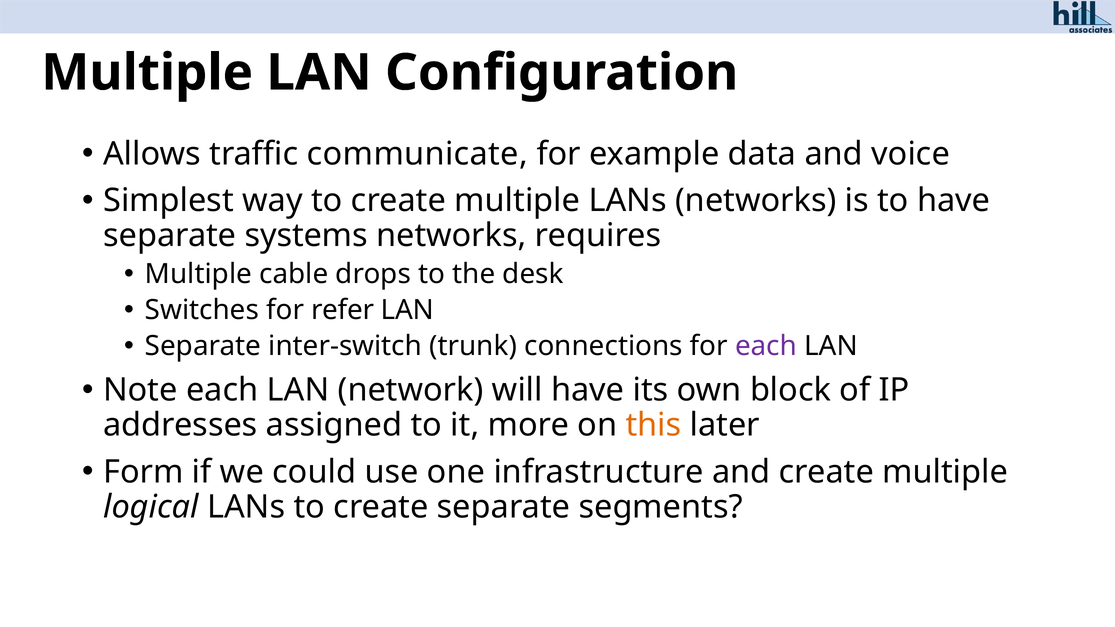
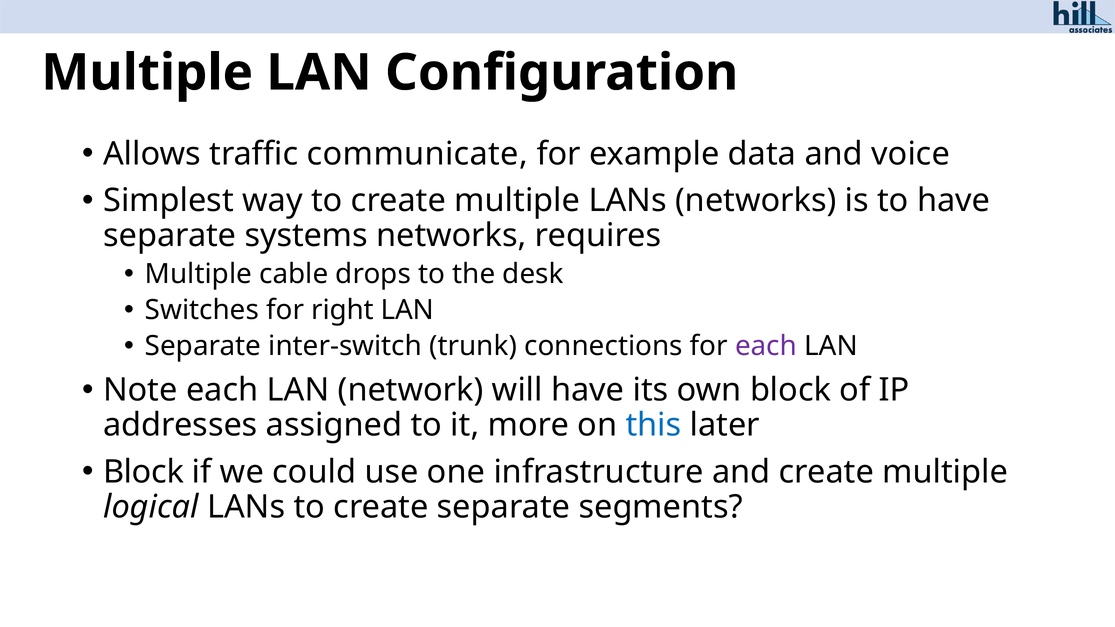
refer: refer -> right (343, 310)
this colour: orange -> blue (653, 425)
Form: Form -> Block (143, 472)
